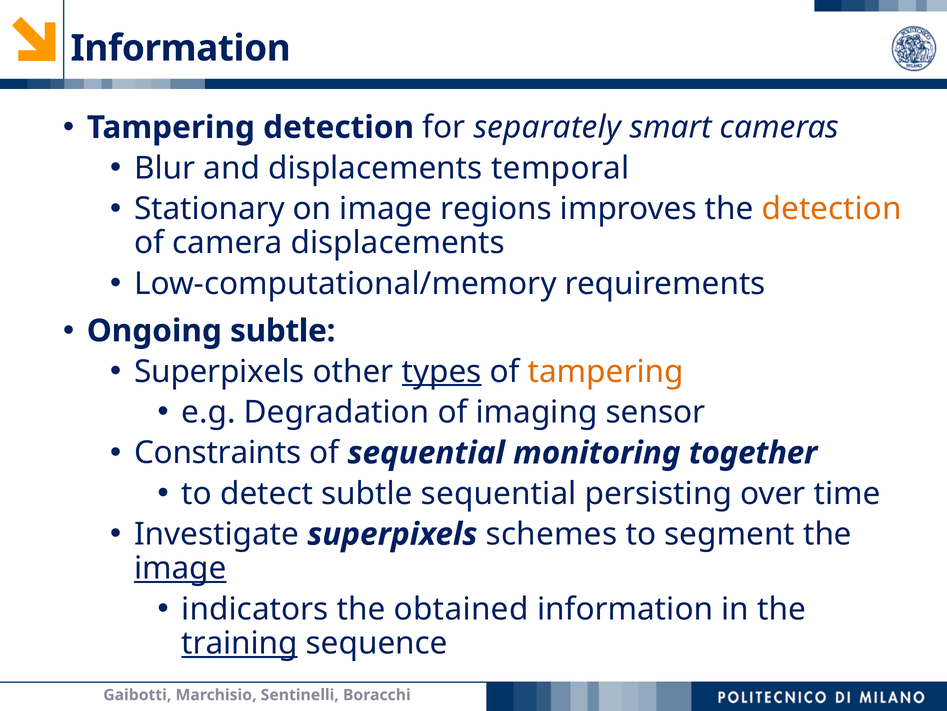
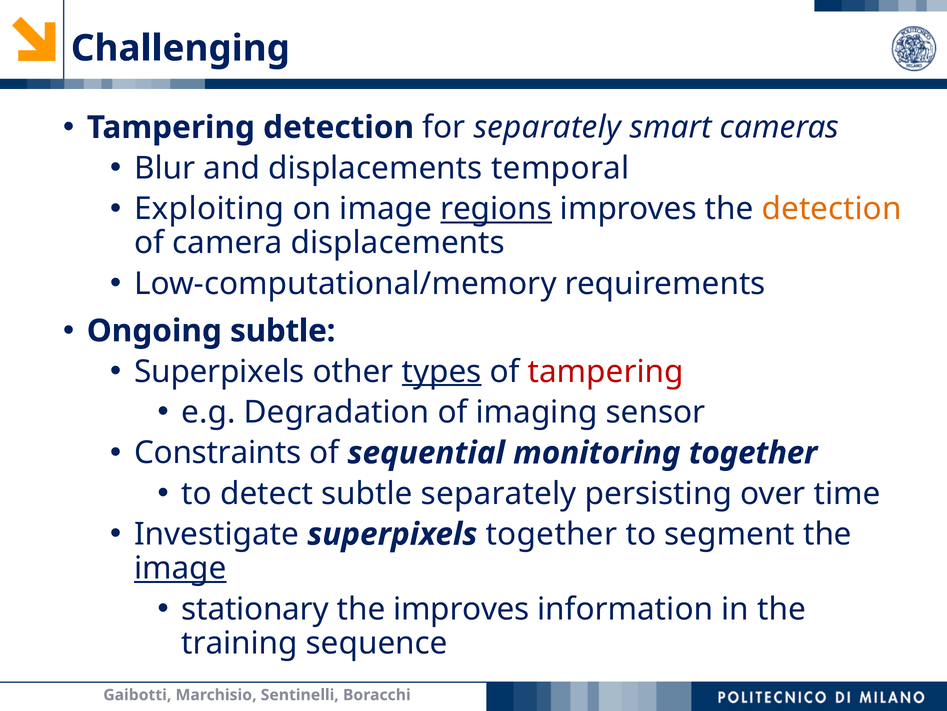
Information: Information -> Challenging (180, 48)
Stationary: Stationary -> Exploiting (209, 209)
regions underline: none -> present (496, 209)
tampering colour: orange -> red (606, 371)
subtle sequential: sequential -> separately (499, 493)
superpixels schemes: schemes -> together (551, 534)
indicators: indicators -> stationary (255, 608)
the obtained: obtained -> improves (461, 608)
training underline: present -> none (240, 643)
